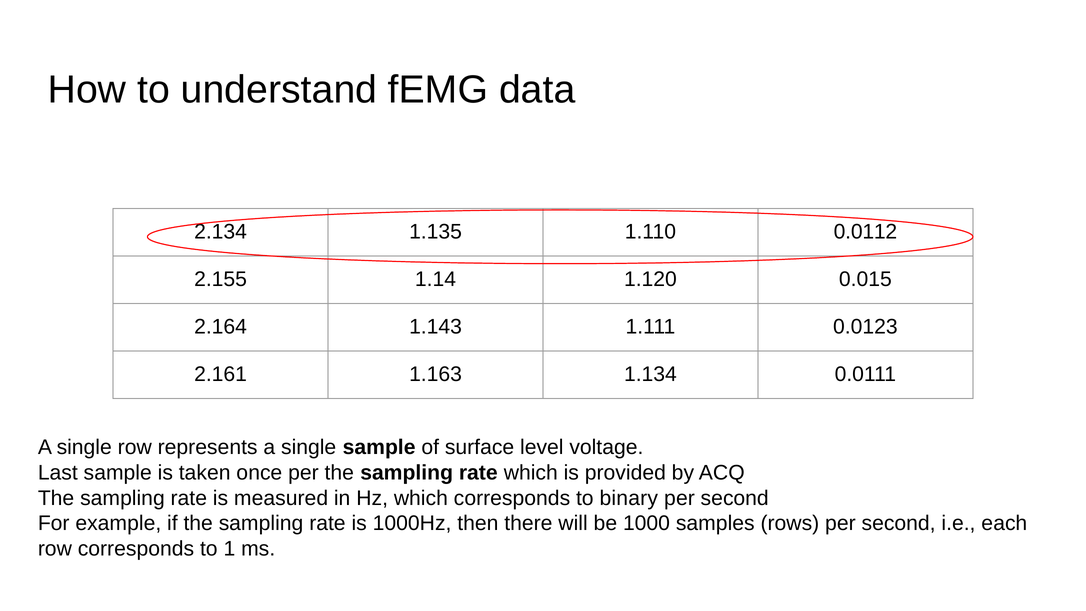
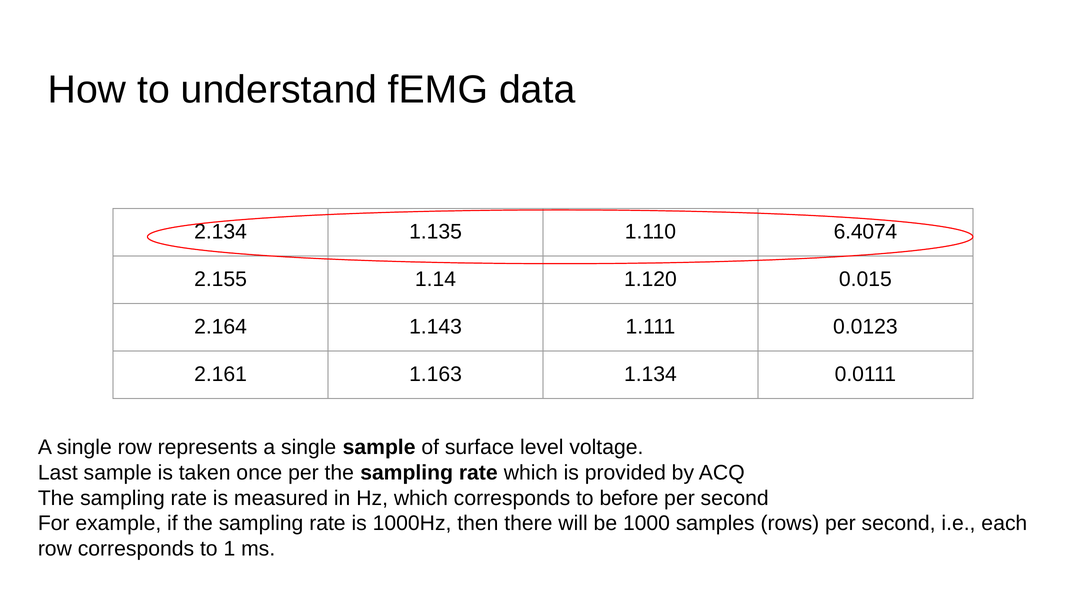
0.0112: 0.0112 -> 6.4074 (865, 232)
binary: binary -> before (629, 498)
